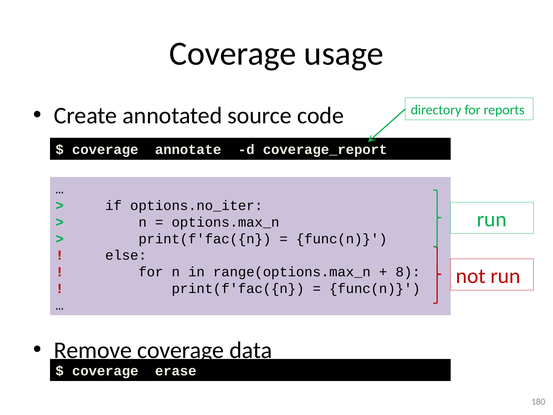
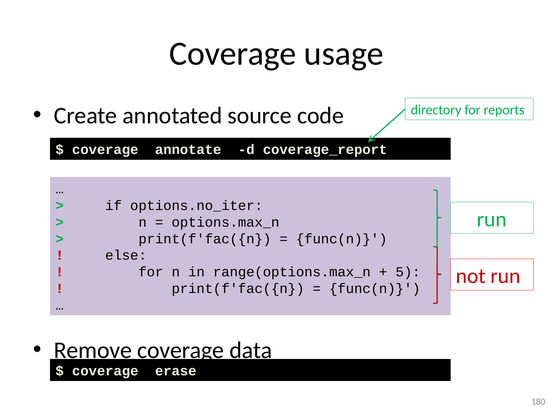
8: 8 -> 5 (408, 272)
